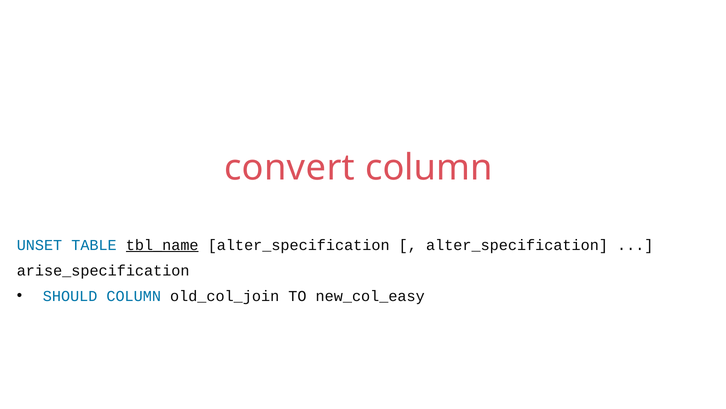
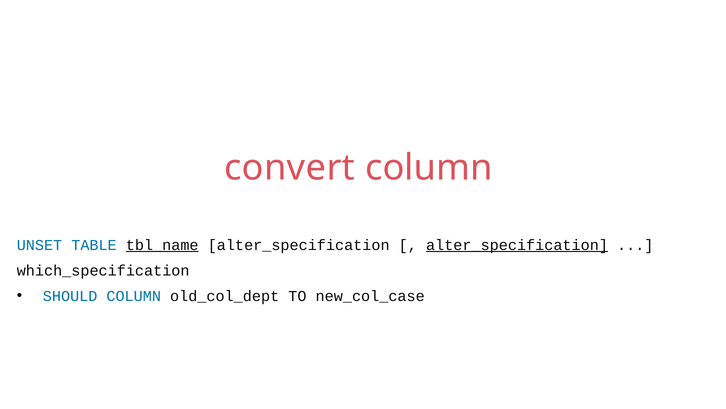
alter_specification underline: none -> present (517, 245)
arise_specification: arise_specification -> which_specification (103, 270)
old_col_join: old_col_join -> old_col_dept (225, 296)
new_col_easy: new_col_easy -> new_col_case (370, 296)
